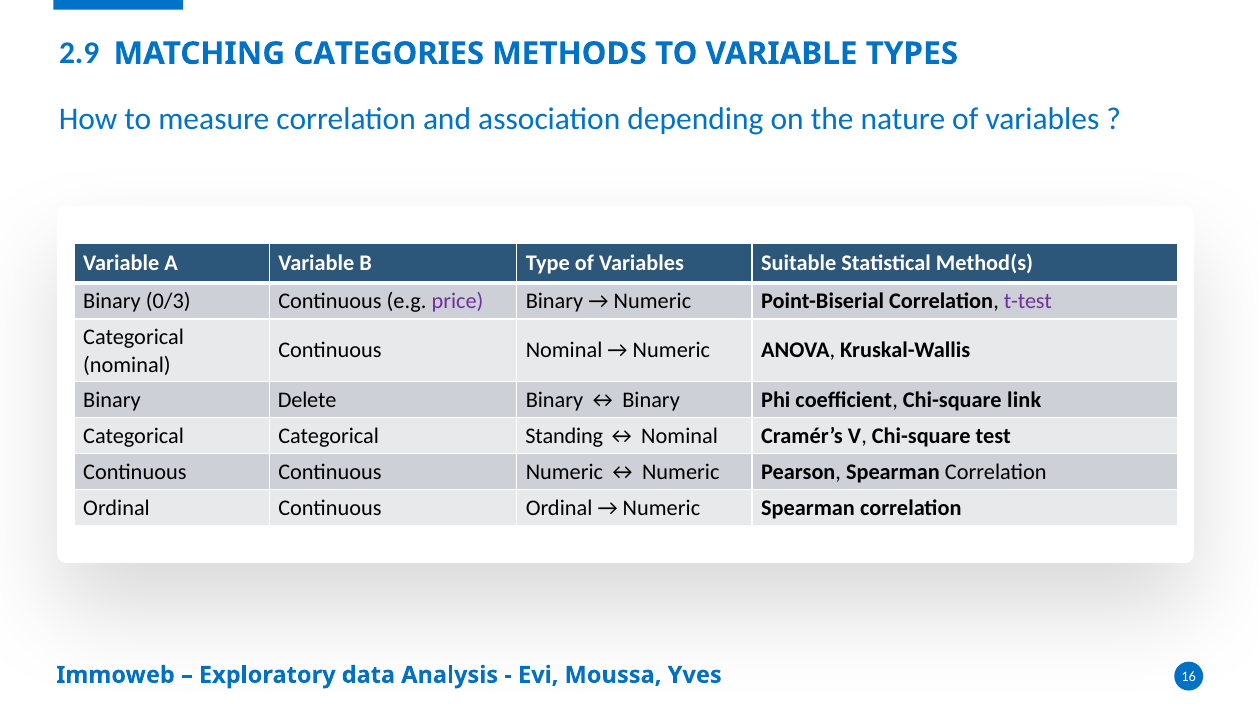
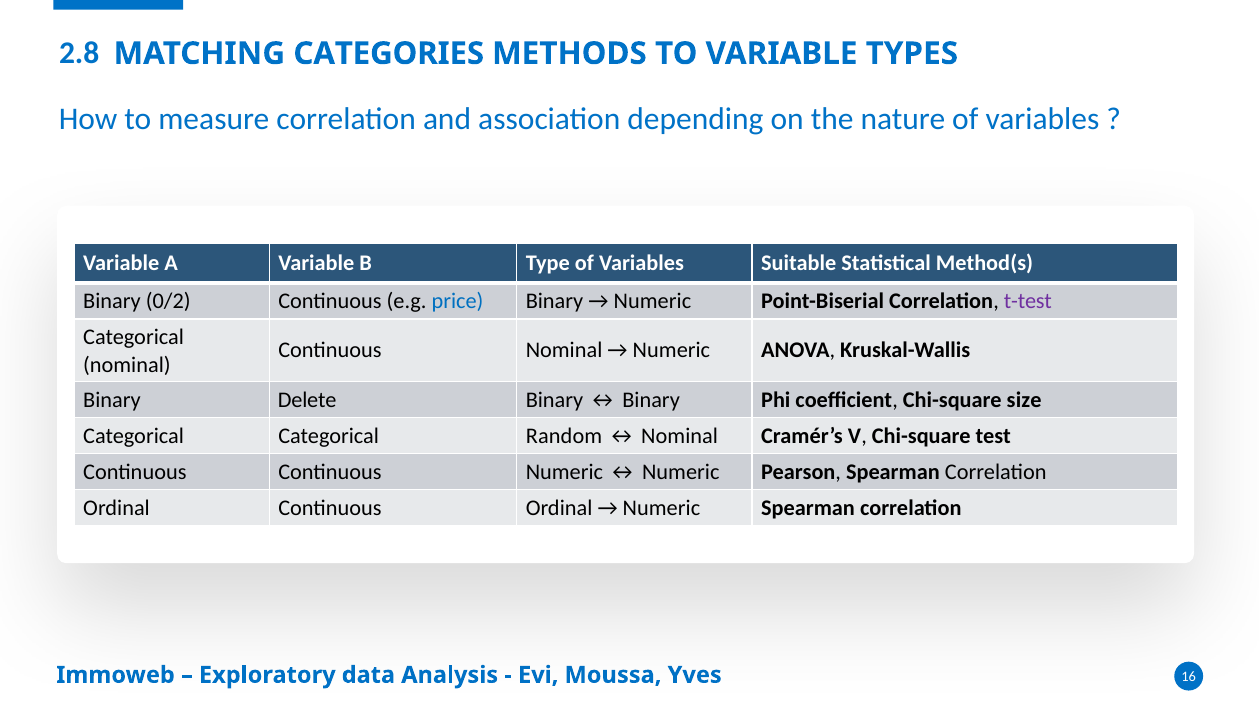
2.9: 2.9 -> 2.8 (79, 54)
0/3: 0/3 -> 0/2 (168, 302)
price colour: purple -> blue (457, 302)
link: link -> size (1024, 400)
Standing: Standing -> Random (564, 436)
